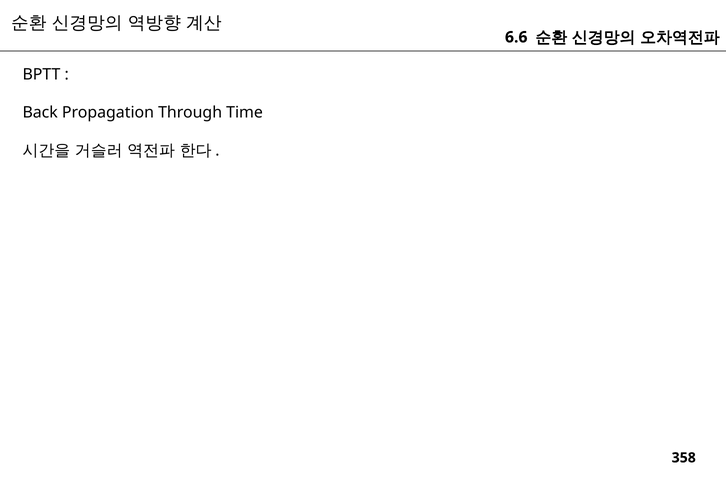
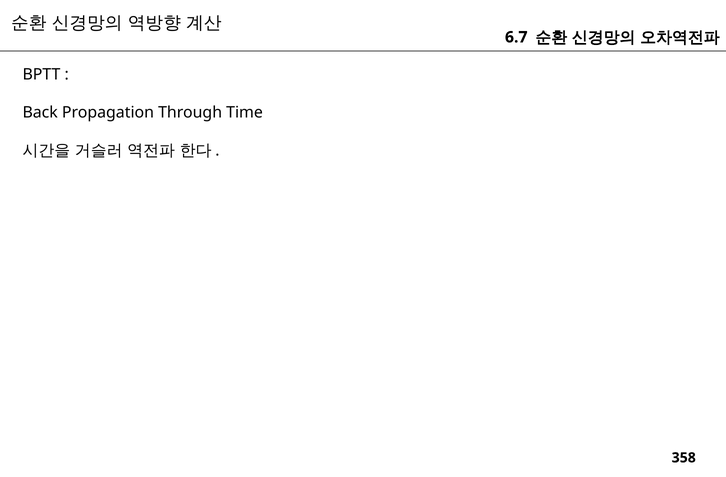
6.6: 6.6 -> 6.7 (516, 37)
